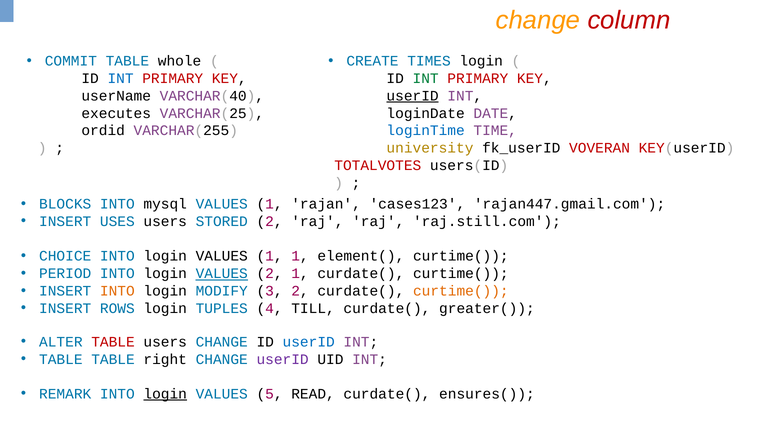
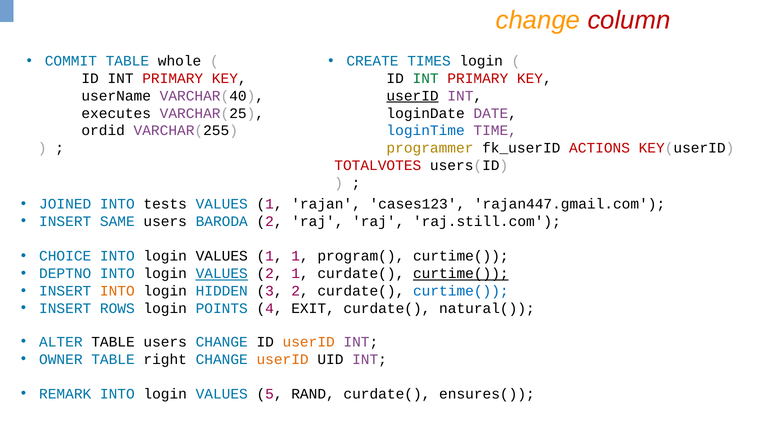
INT colour: blue -> black (121, 78)
university: university -> programmer (430, 148)
VOVERAN: VOVERAN -> ACTIONS (600, 148)
BLOCKS: BLOCKS -> JOINED (65, 204)
mysql: mysql -> tests (165, 204)
USES: USES -> SAME (117, 221)
STORED: STORED -> BARODA (222, 221)
element(: element( -> program( (361, 256)
PERIOD: PERIOD -> DEPTNO (65, 273)
curtime( underline: none -> present (461, 273)
MODIFY: MODIFY -> HIDDEN (222, 291)
curtime( colour: orange -> blue (461, 291)
TUPLES: TUPLES -> POINTS (222, 308)
TILL: TILL -> EXIT (313, 308)
greater(: greater( -> natural( (487, 308)
TABLE colour: red -> black (113, 342)
userID colour: blue -> orange (309, 342)
TABLE: TABLE -> OWNER (61, 359)
userID colour: purple -> orange (283, 359)
login underline: present -> none (165, 394)
READ: READ -> RAND (313, 394)
